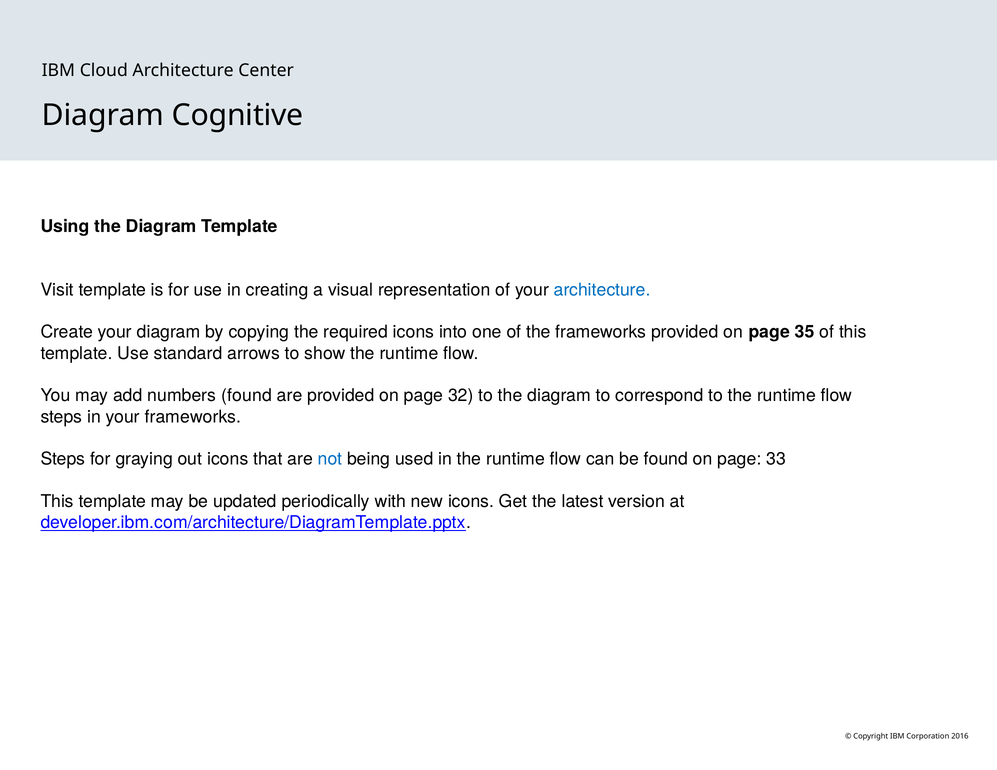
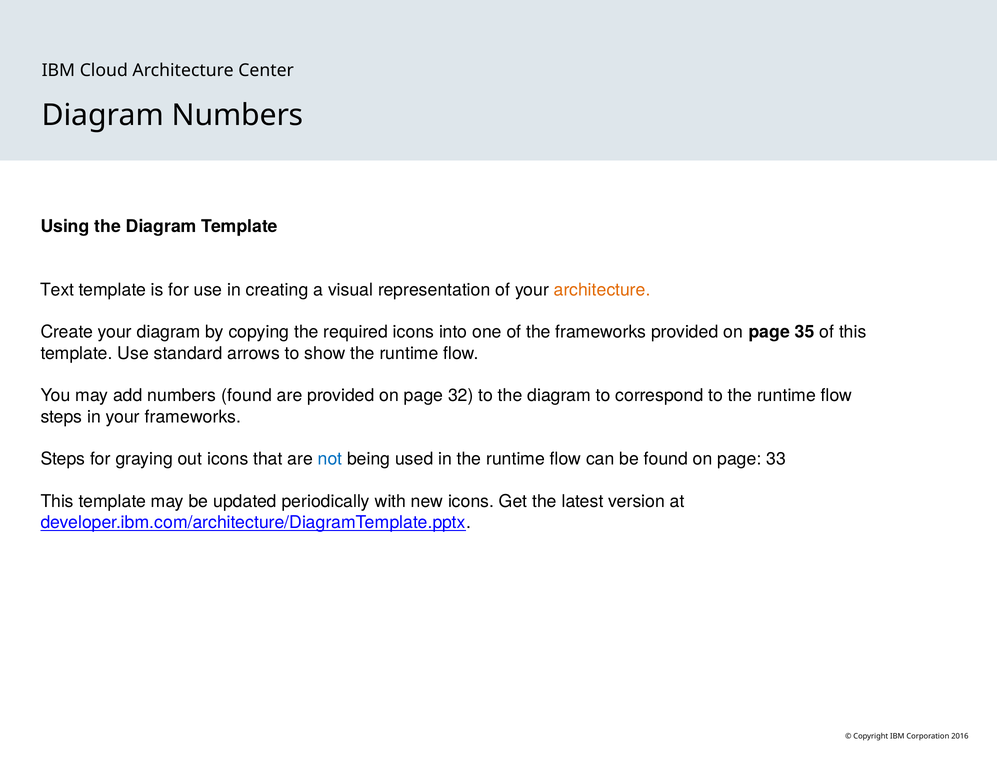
Diagram Cognitive: Cognitive -> Numbers (238, 115)
Visit: Visit -> Text (57, 290)
architecture colour: blue -> orange (602, 290)
